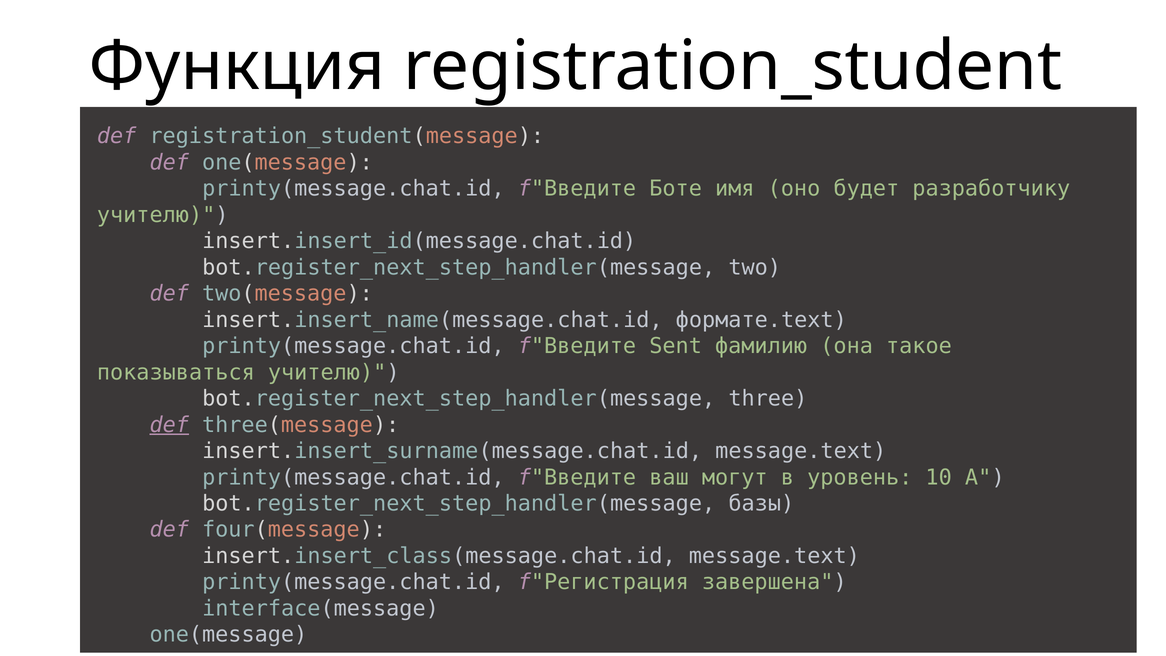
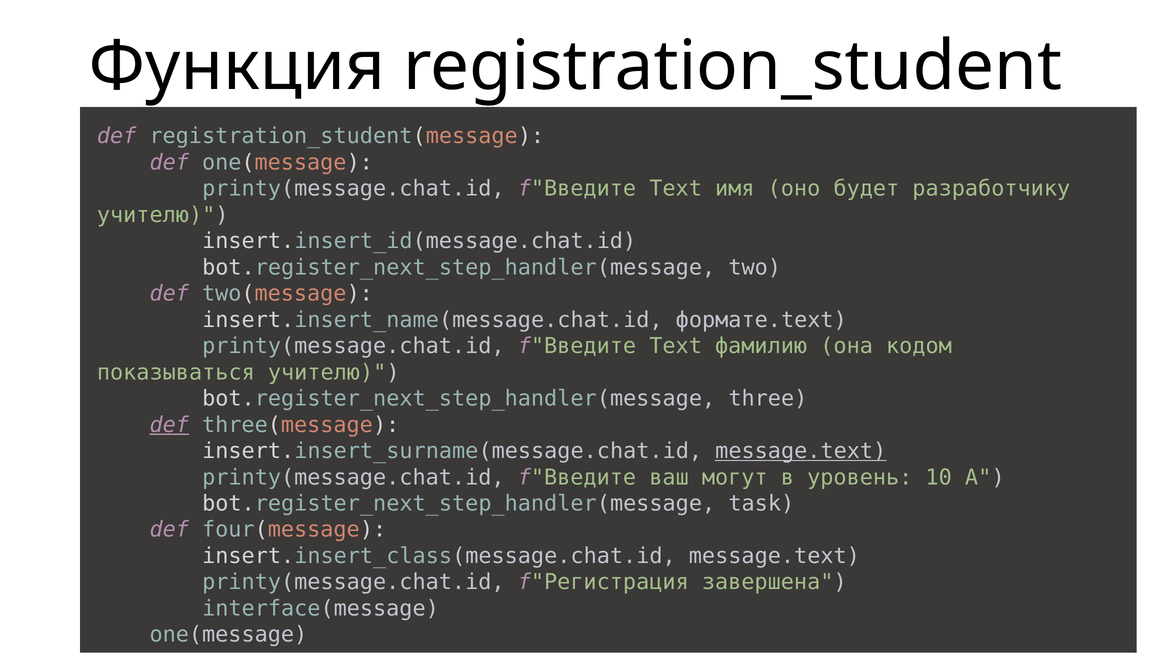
Боте: Боте -> Text (676, 189)
Sent: Sent -> Text (676, 346)
такое: такое -> кодом (919, 346)
message.text underline: none -> present (801, 451)
базы: базы -> task (761, 503)
